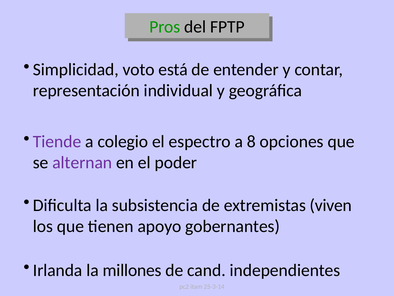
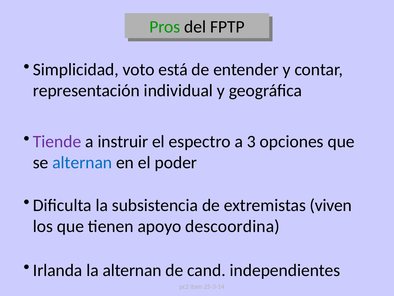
colegio: colegio -> instruir (123, 141)
8: 8 -> 3 (251, 141)
alternan colour: purple -> blue (82, 162)
gobernantes: gobernantes -> descoordina (232, 226)
la millones: millones -> alternan (132, 270)
